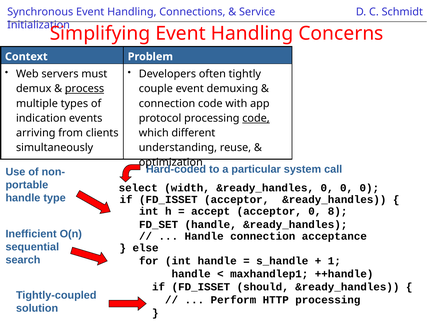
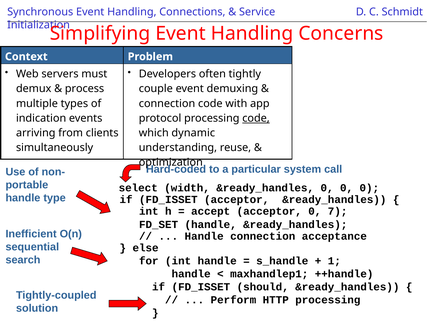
process underline: present -> none (85, 89)
different: different -> dynamic (193, 133)
8: 8 -> 7 (338, 212)
